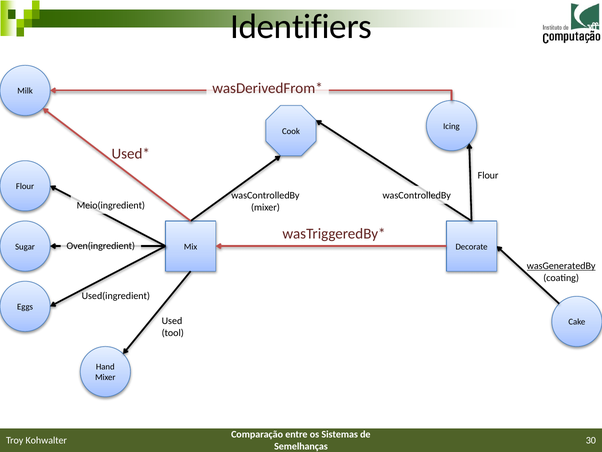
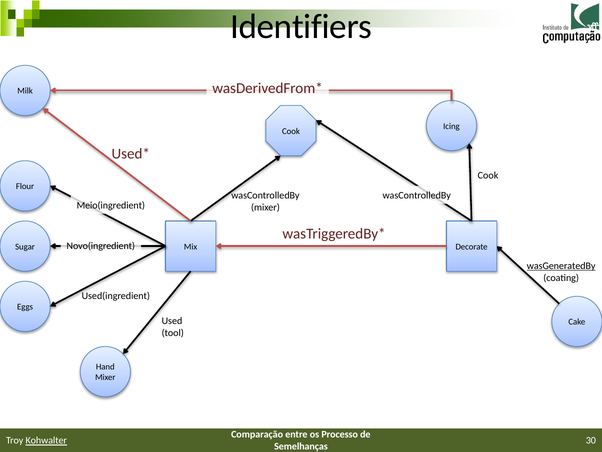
Flour: Flour -> Cook (488, 175)
Oven(ingredient: Oven(ingredient -> Novo(ingredient (101, 245)
Sistemas: Sistemas -> Processo (340, 434)
Kohwalter underline: none -> present (46, 440)
